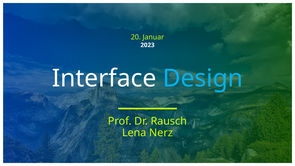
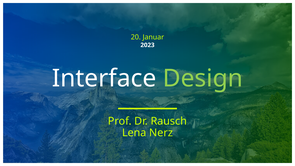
Design colour: light blue -> light green (203, 78)
